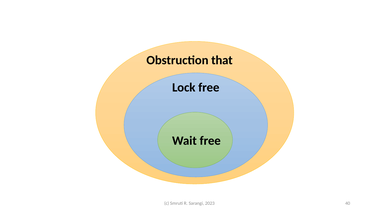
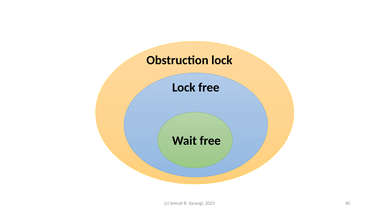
Obstruction that: that -> lock (222, 60)
